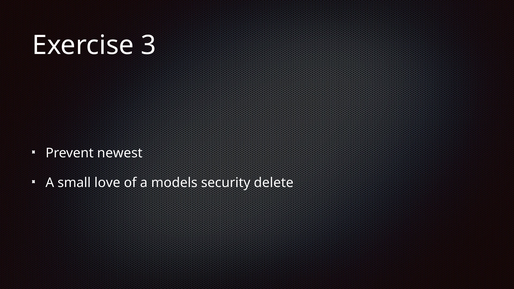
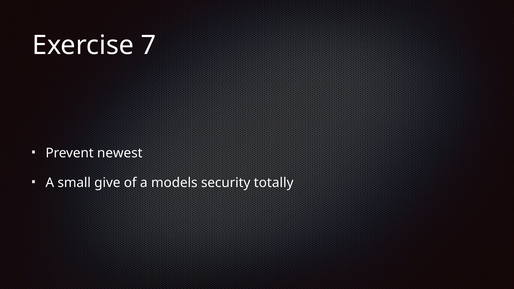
3: 3 -> 7 (149, 46)
love: love -> give (107, 183)
delete: delete -> totally (274, 183)
